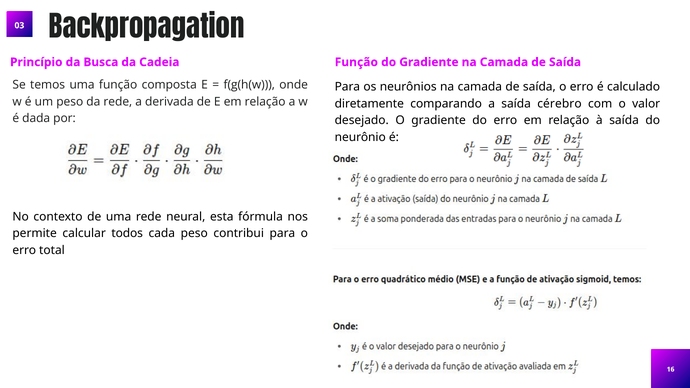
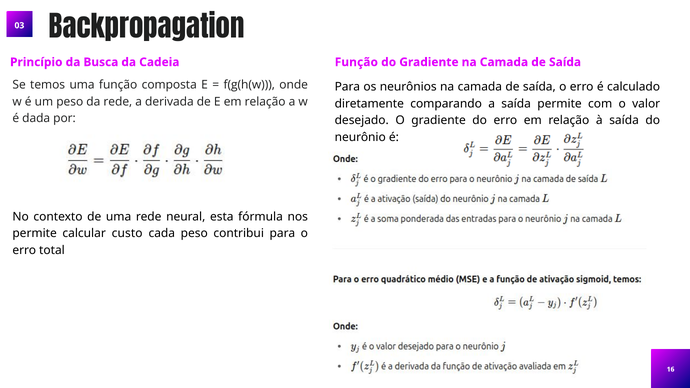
saída cérebro: cérebro -> permite (560, 104)
todos: todos -> custo (127, 233)
